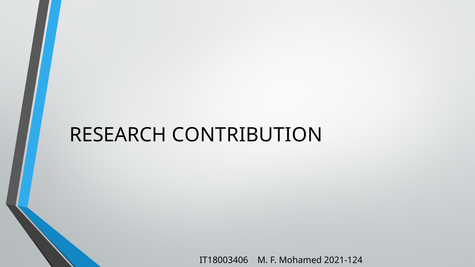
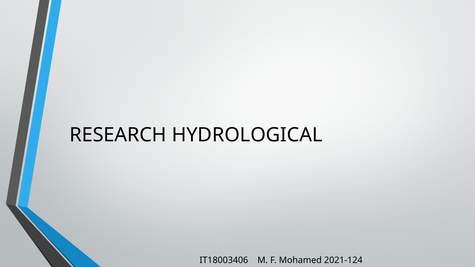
CONTRIBUTION: CONTRIBUTION -> HYDROLOGICAL (247, 135)
